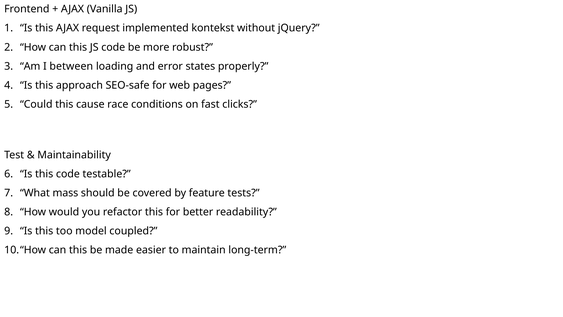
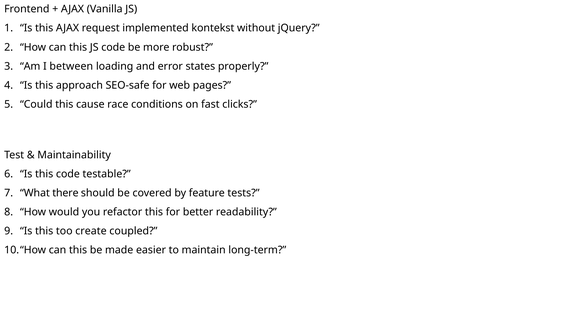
mass: mass -> there (65, 193)
model: model -> create (91, 231)
